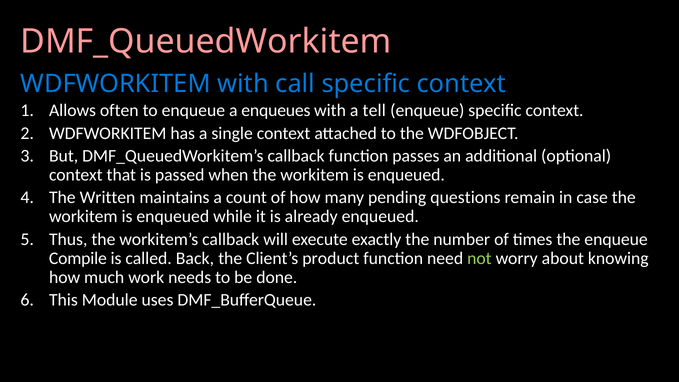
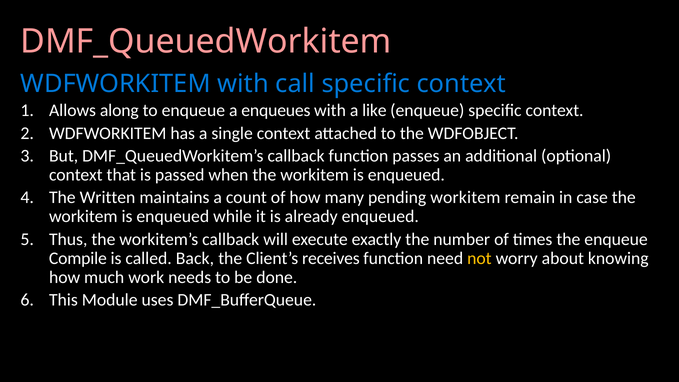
often: often -> along (119, 111)
tell: tell -> like (374, 111)
pending questions: questions -> workitem (465, 198)
product: product -> receives (331, 258)
not colour: light green -> yellow (479, 258)
